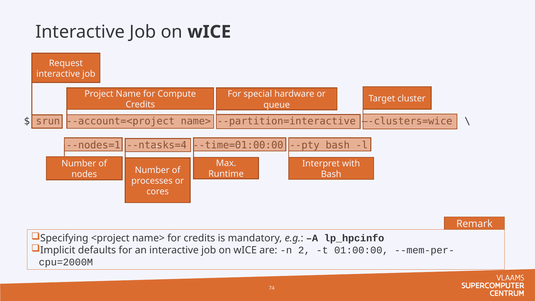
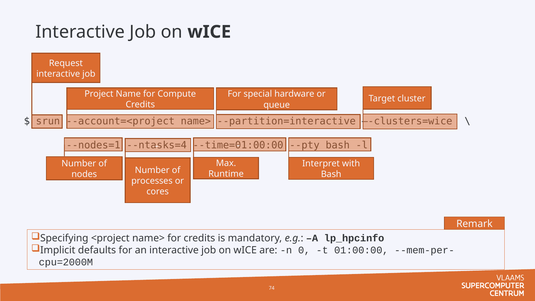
2: 2 -> 0 (304, 250)
